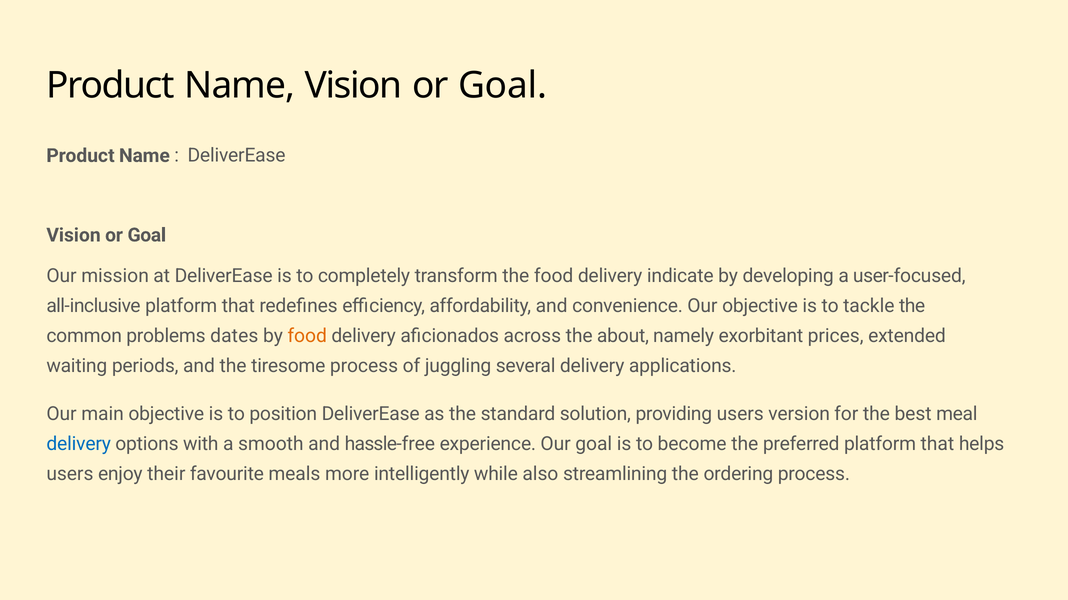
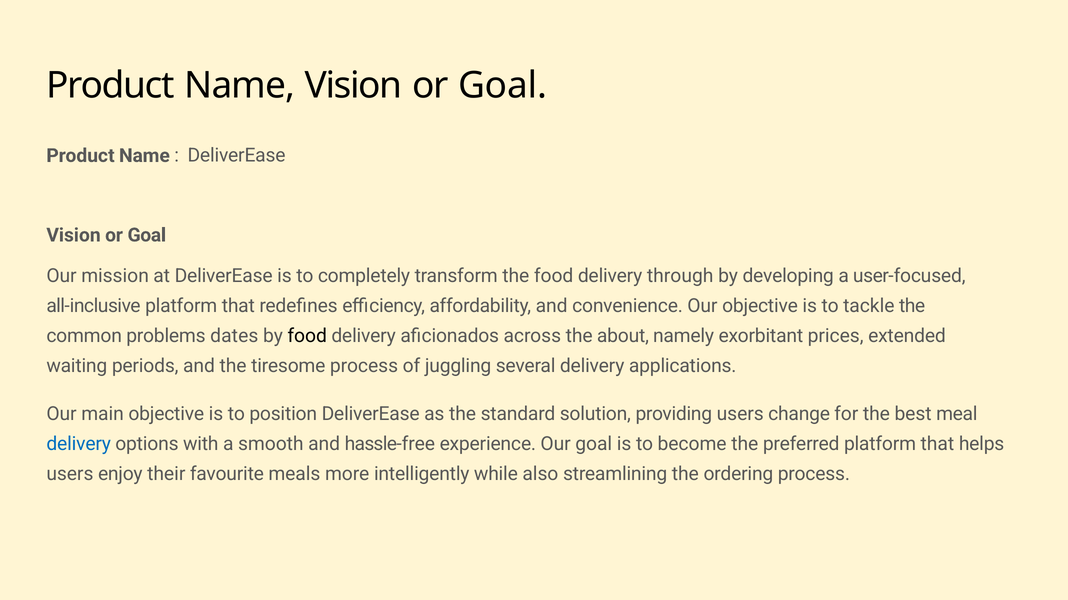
indicate: indicate -> through (680, 276)
food colour: orange -> black (307, 336)
version: version -> change (799, 414)
